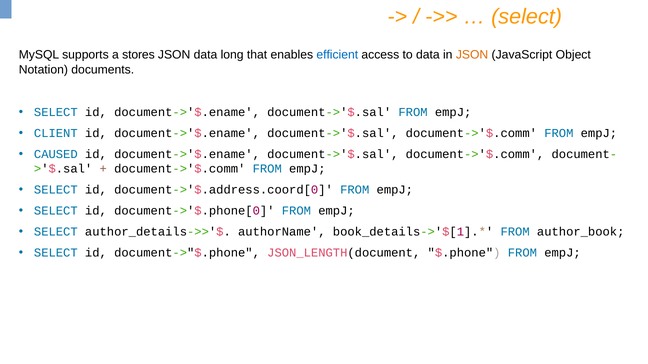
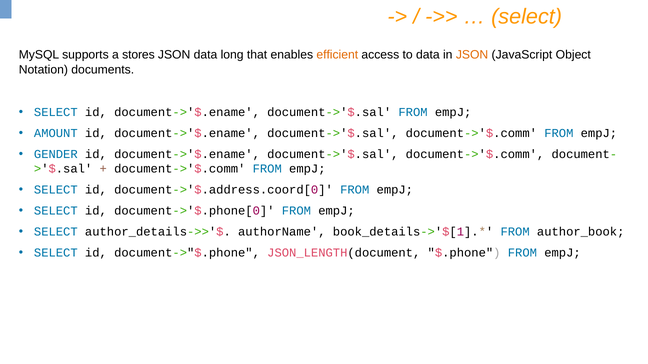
efficient colour: blue -> orange (337, 55)
CLIENT: CLIENT -> AMOUNT (56, 133)
CAUSED: CAUSED -> GENDER (56, 154)
